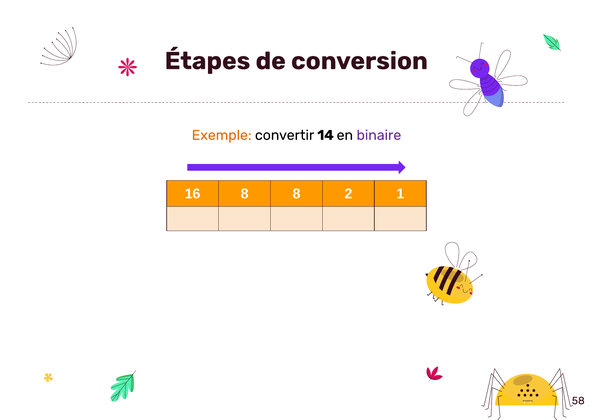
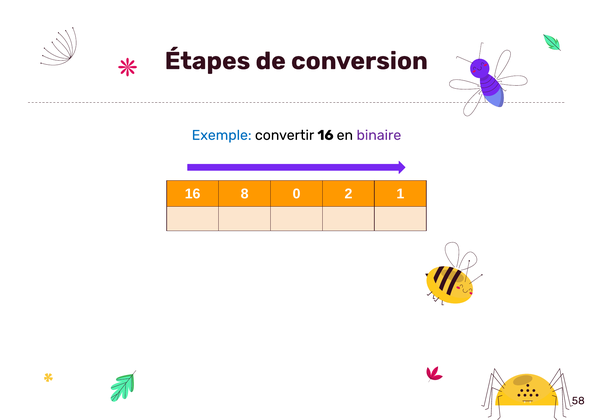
Exemple colour: orange -> blue (222, 135)
convertir 14: 14 -> 16 (326, 135)
8 8: 8 -> 0 (297, 193)
